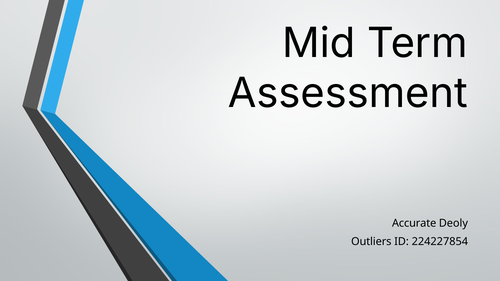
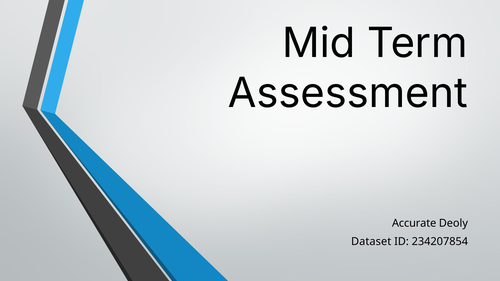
Outliers: Outliers -> Dataset (371, 242)
224227854: 224227854 -> 234207854 (440, 242)
